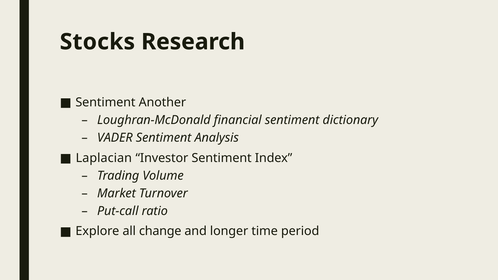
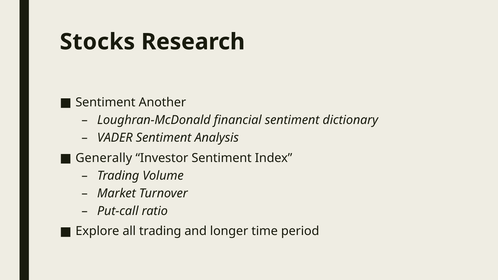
Laplacian: Laplacian -> Generally (104, 158)
all change: change -> trading (160, 231)
